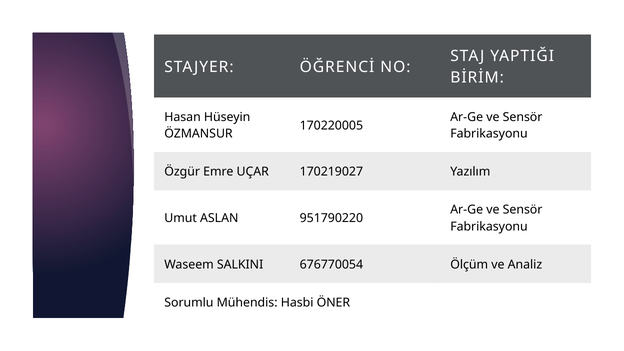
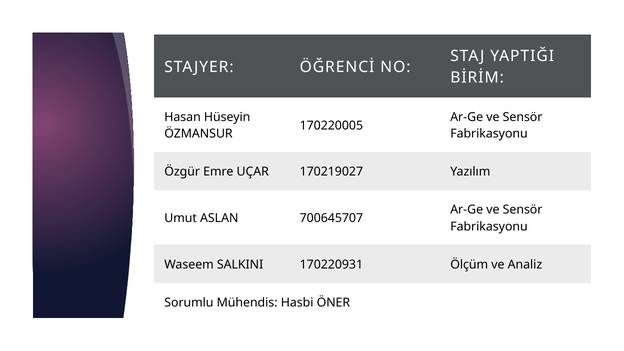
951790220: 951790220 -> 700645707 (331, 218)
676770054: 676770054 -> 170220931 (331, 264)
